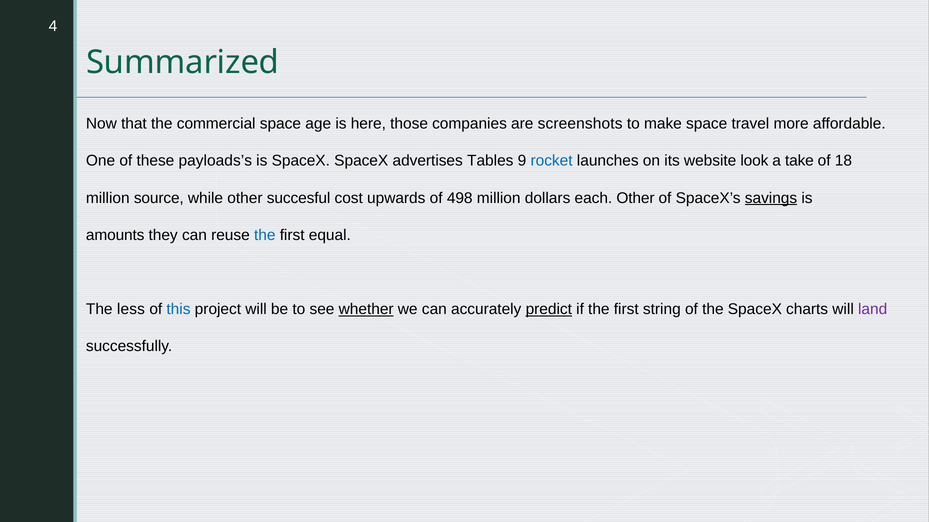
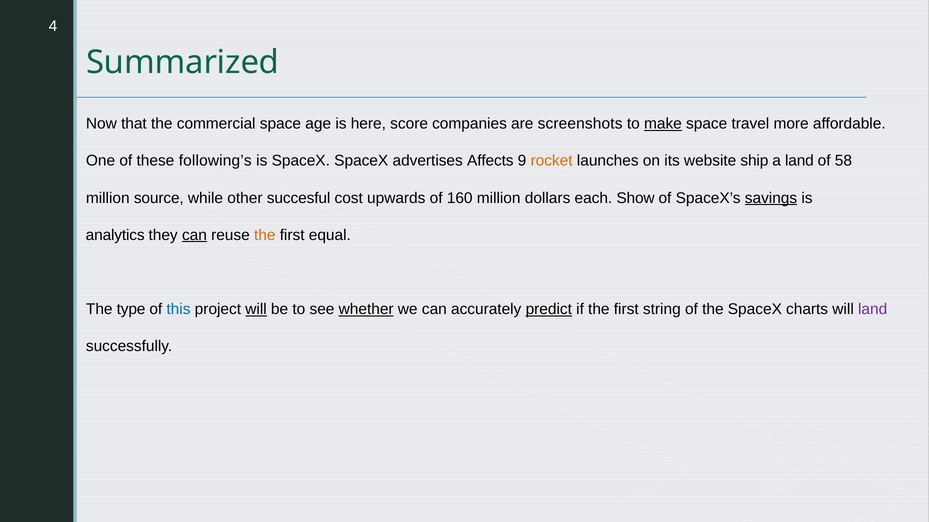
those: those -> score (409, 124)
make underline: none -> present (663, 124)
payloads’s: payloads’s -> following’s (215, 161)
Tables: Tables -> Affects (490, 161)
rocket colour: blue -> orange (552, 161)
look: look -> ship (754, 161)
a take: take -> land (799, 161)
18: 18 -> 58 (843, 161)
498: 498 -> 160 (460, 198)
each Other: Other -> Show (636, 198)
amounts: amounts -> analytics (115, 235)
can underline: none -> present (194, 235)
the colour: blue -> orange (265, 235)
less: less -> type (131, 310)
will underline: none -> present (256, 310)
